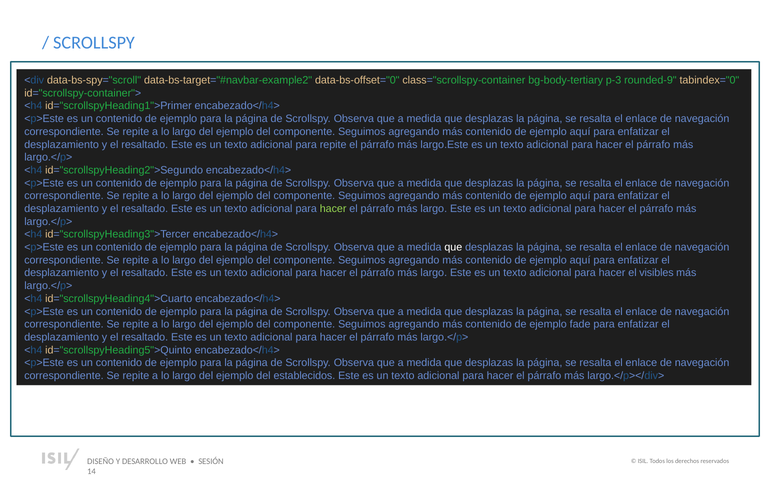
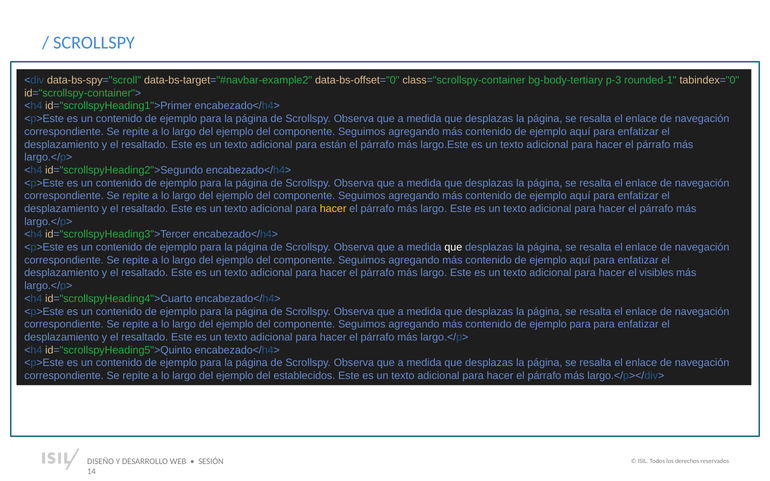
rounded-9: rounded-9 -> rounded-1 (650, 80)
para repite: repite -> están (333, 145)
hacer colour: light green -> yellow (333, 209)
fade: fade -> para (580, 325)
